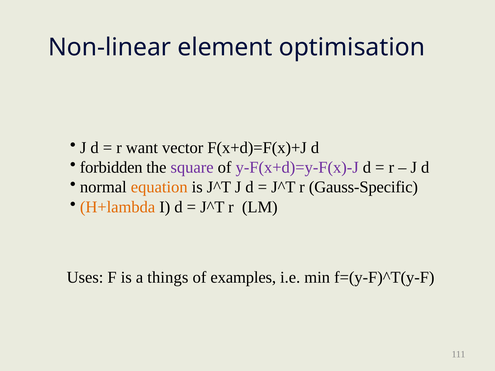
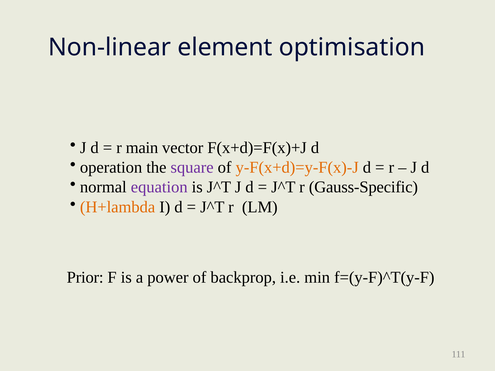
want: want -> main (142, 148)
forbidden: forbidden -> operation (111, 168)
y-F(x+d)=y-F(x)-J colour: purple -> orange (297, 168)
equation colour: orange -> purple (159, 187)
Uses: Uses -> Prior (85, 277)
things: things -> power (168, 277)
examples: examples -> backprop (243, 277)
